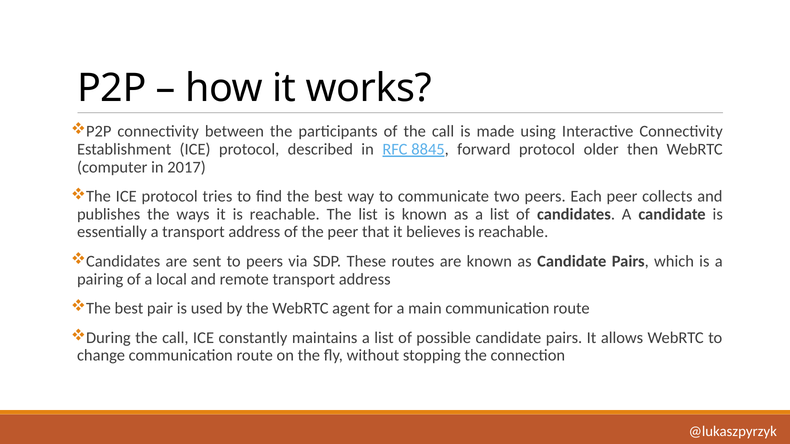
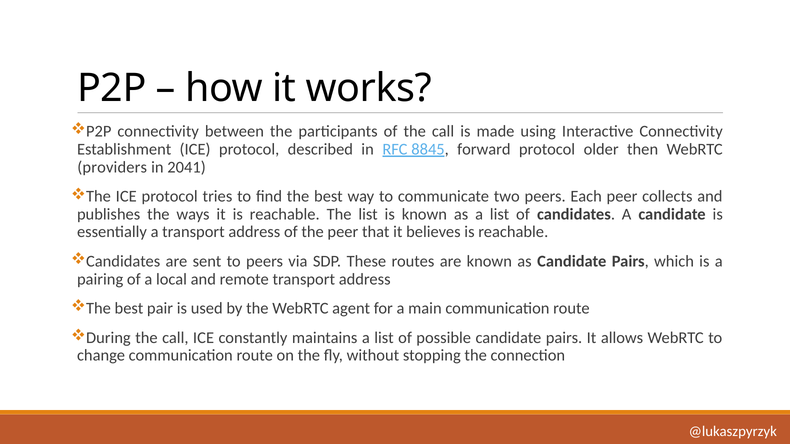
computer: computer -> providers (112, 167)
2017: 2017 -> 2041 (187, 167)
